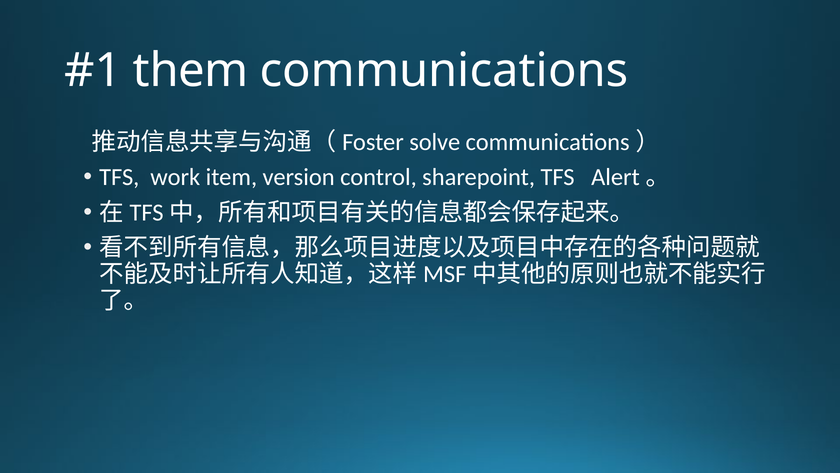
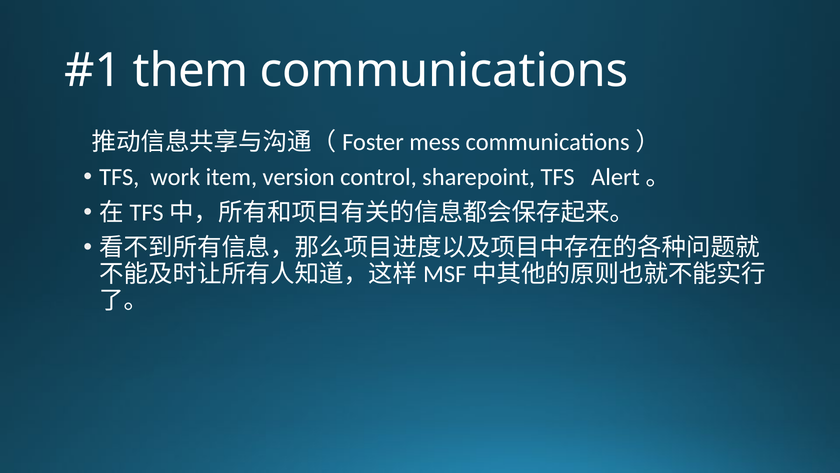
solve: solve -> mess (435, 142)
